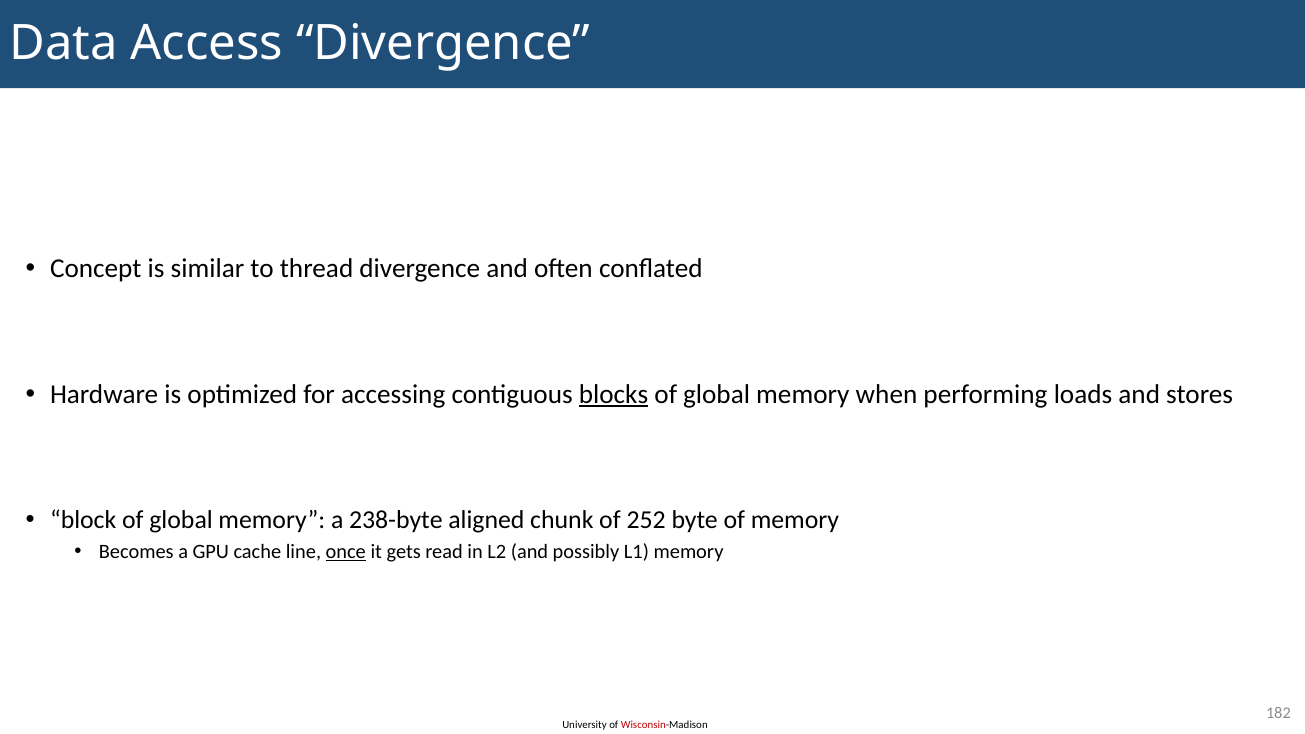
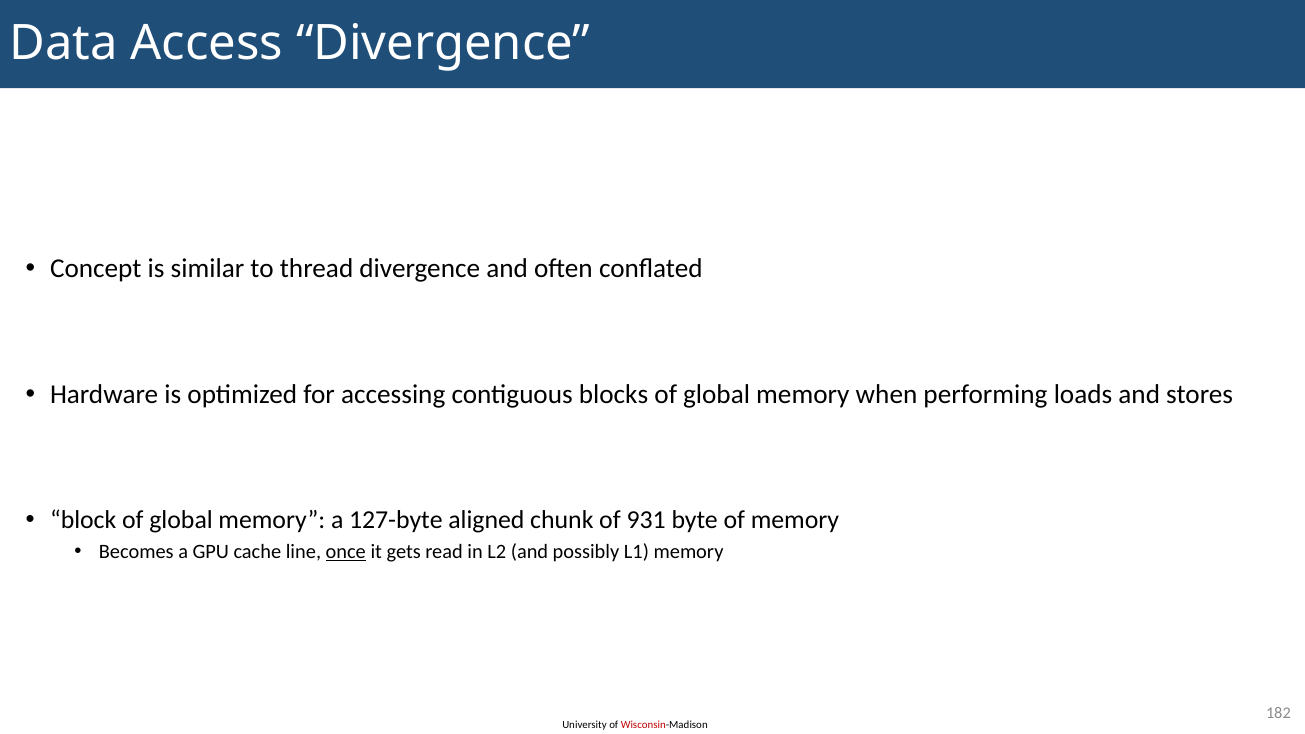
blocks underline: present -> none (614, 395)
238-byte: 238-byte -> 127-byte (396, 520)
252: 252 -> 931 (646, 520)
